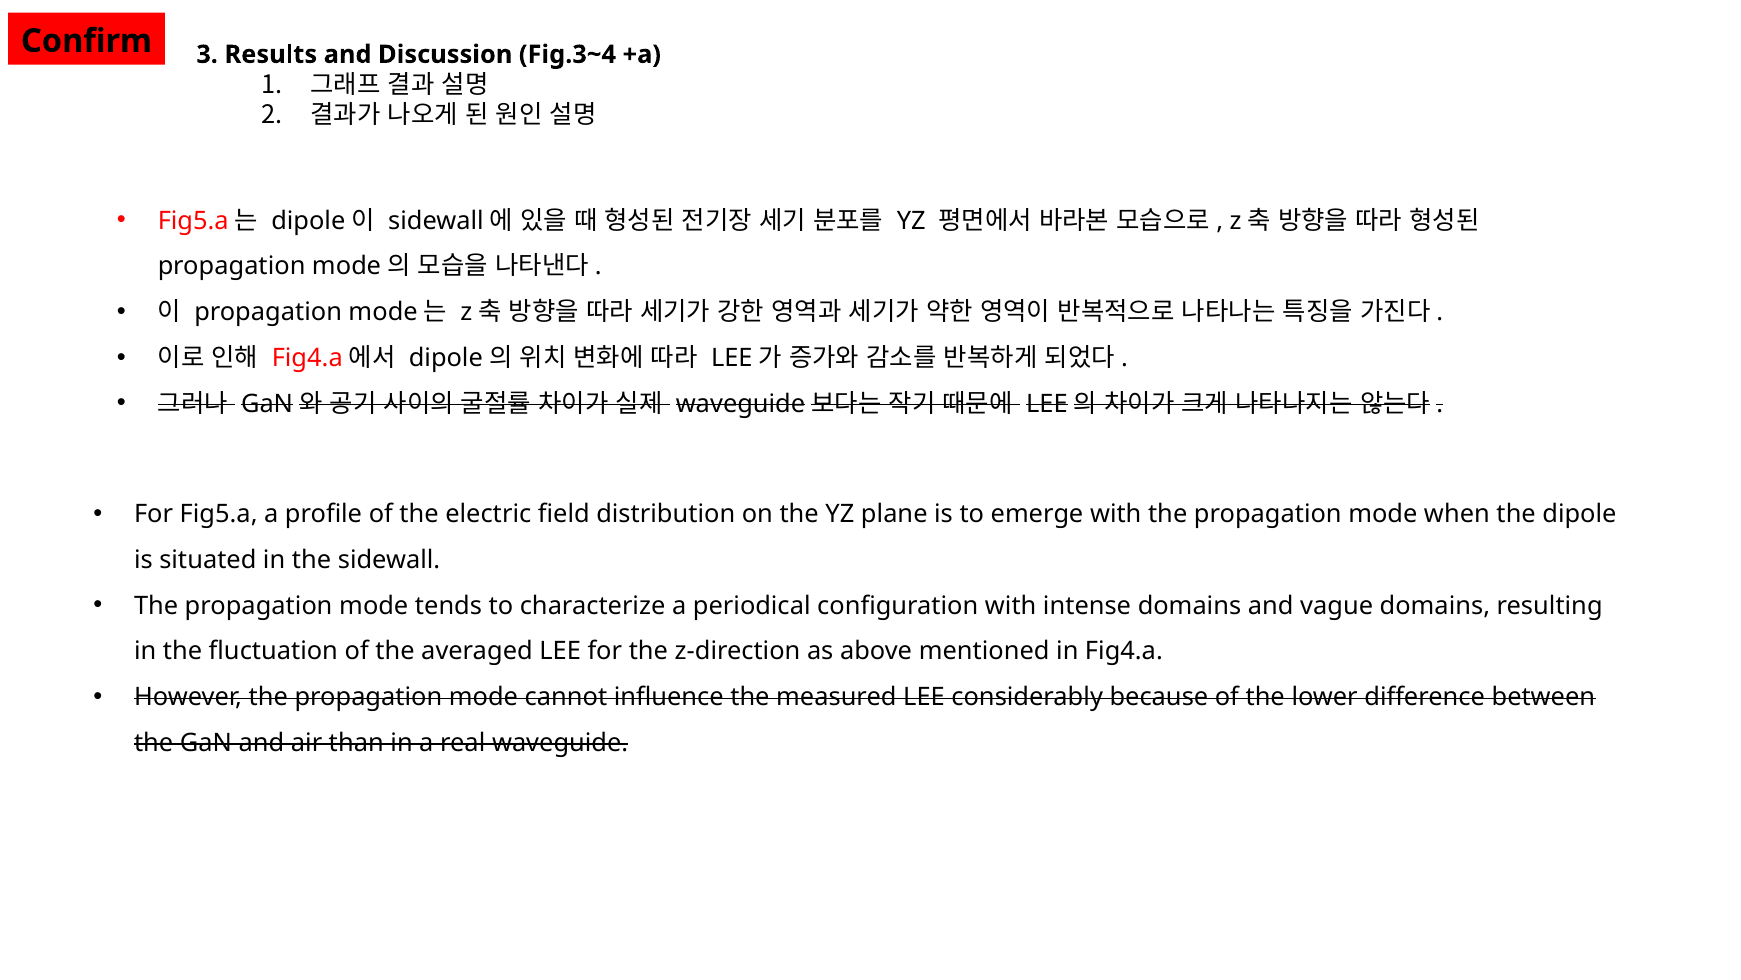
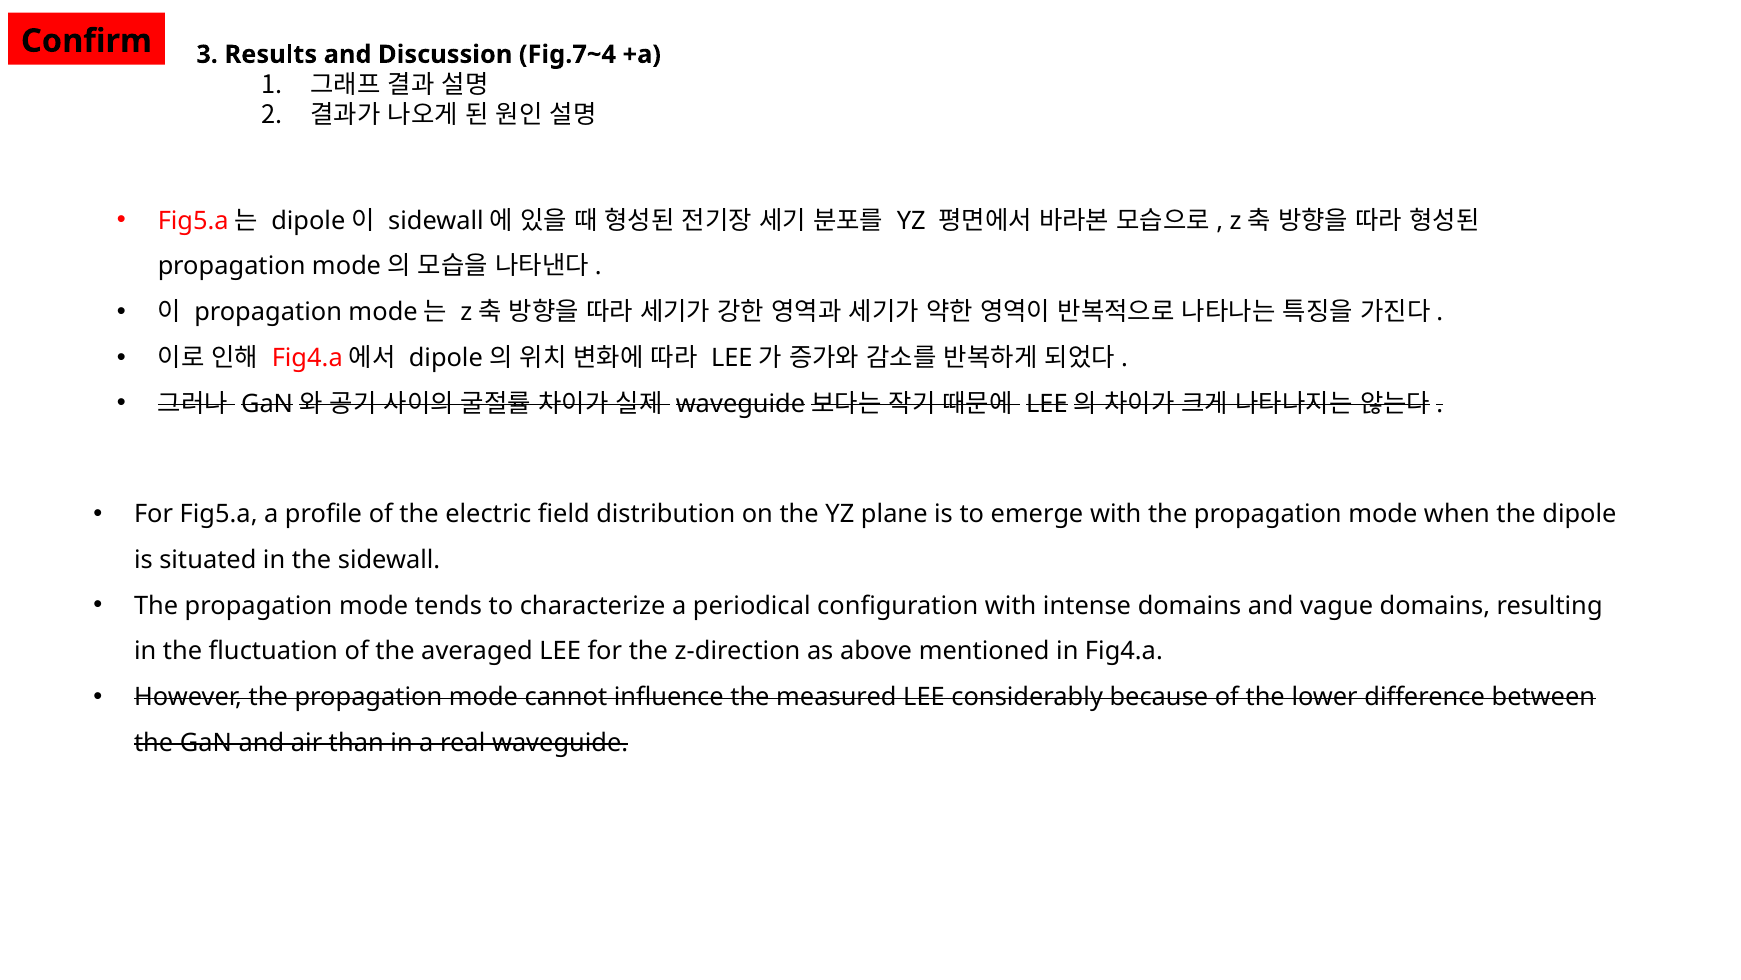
Fig.3~4: Fig.3~4 -> Fig.7~4 (567, 54)
